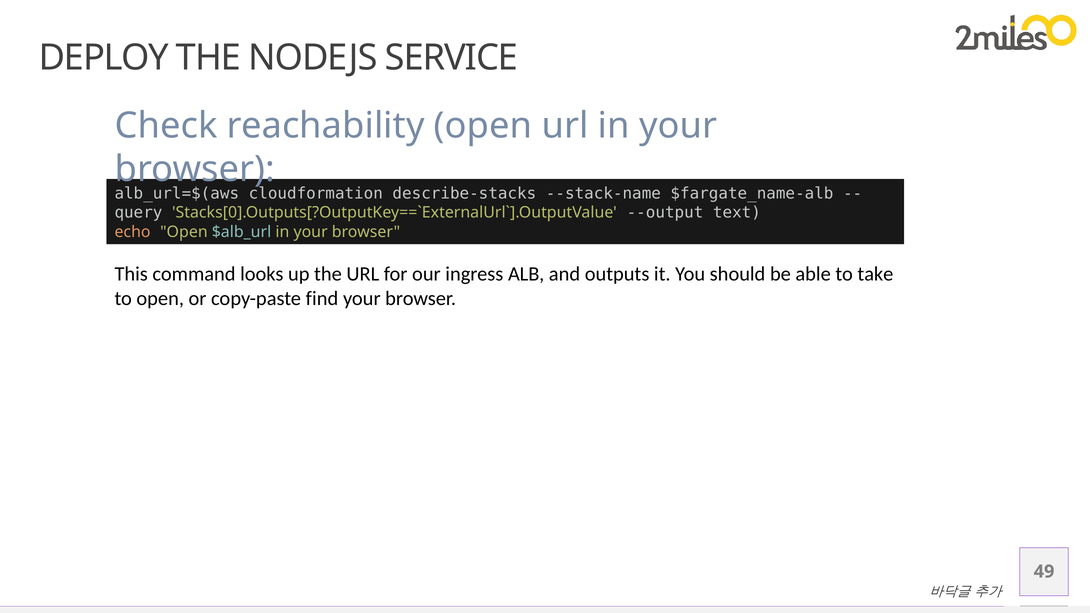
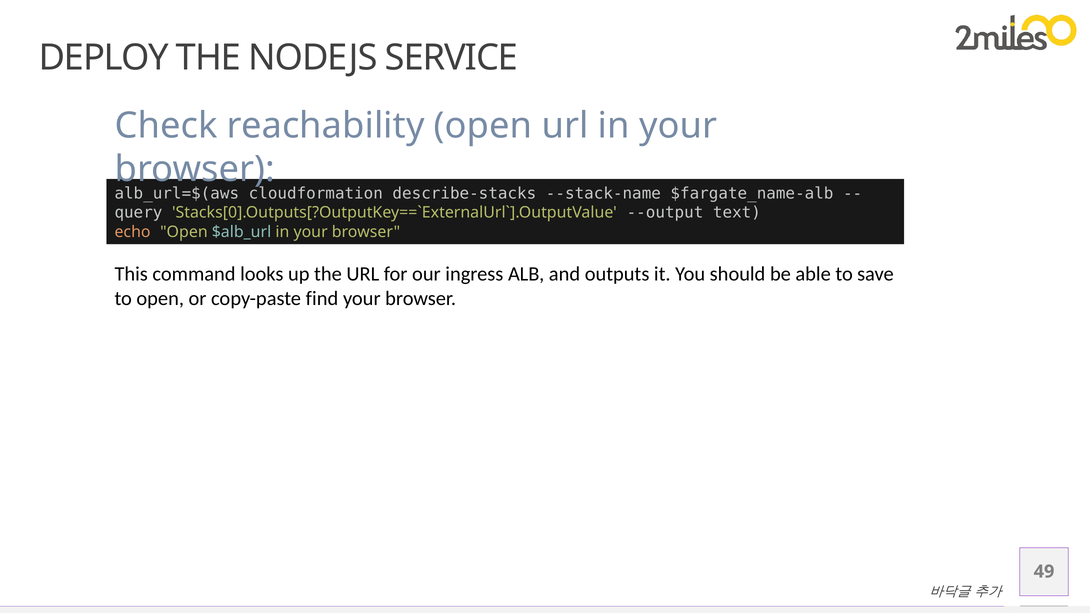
take: take -> save (875, 274)
